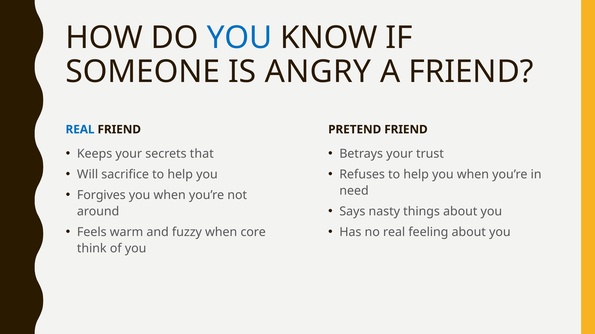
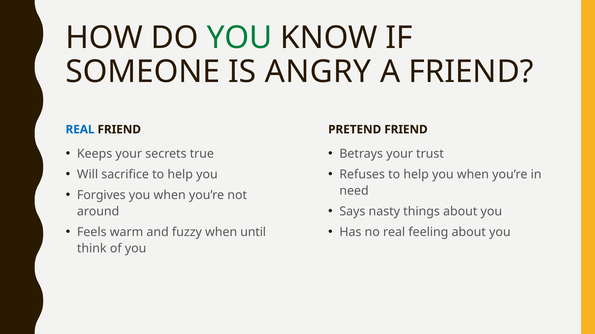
YOU colour: blue -> green (240, 38)
that: that -> true (202, 154)
core: core -> until (253, 233)
